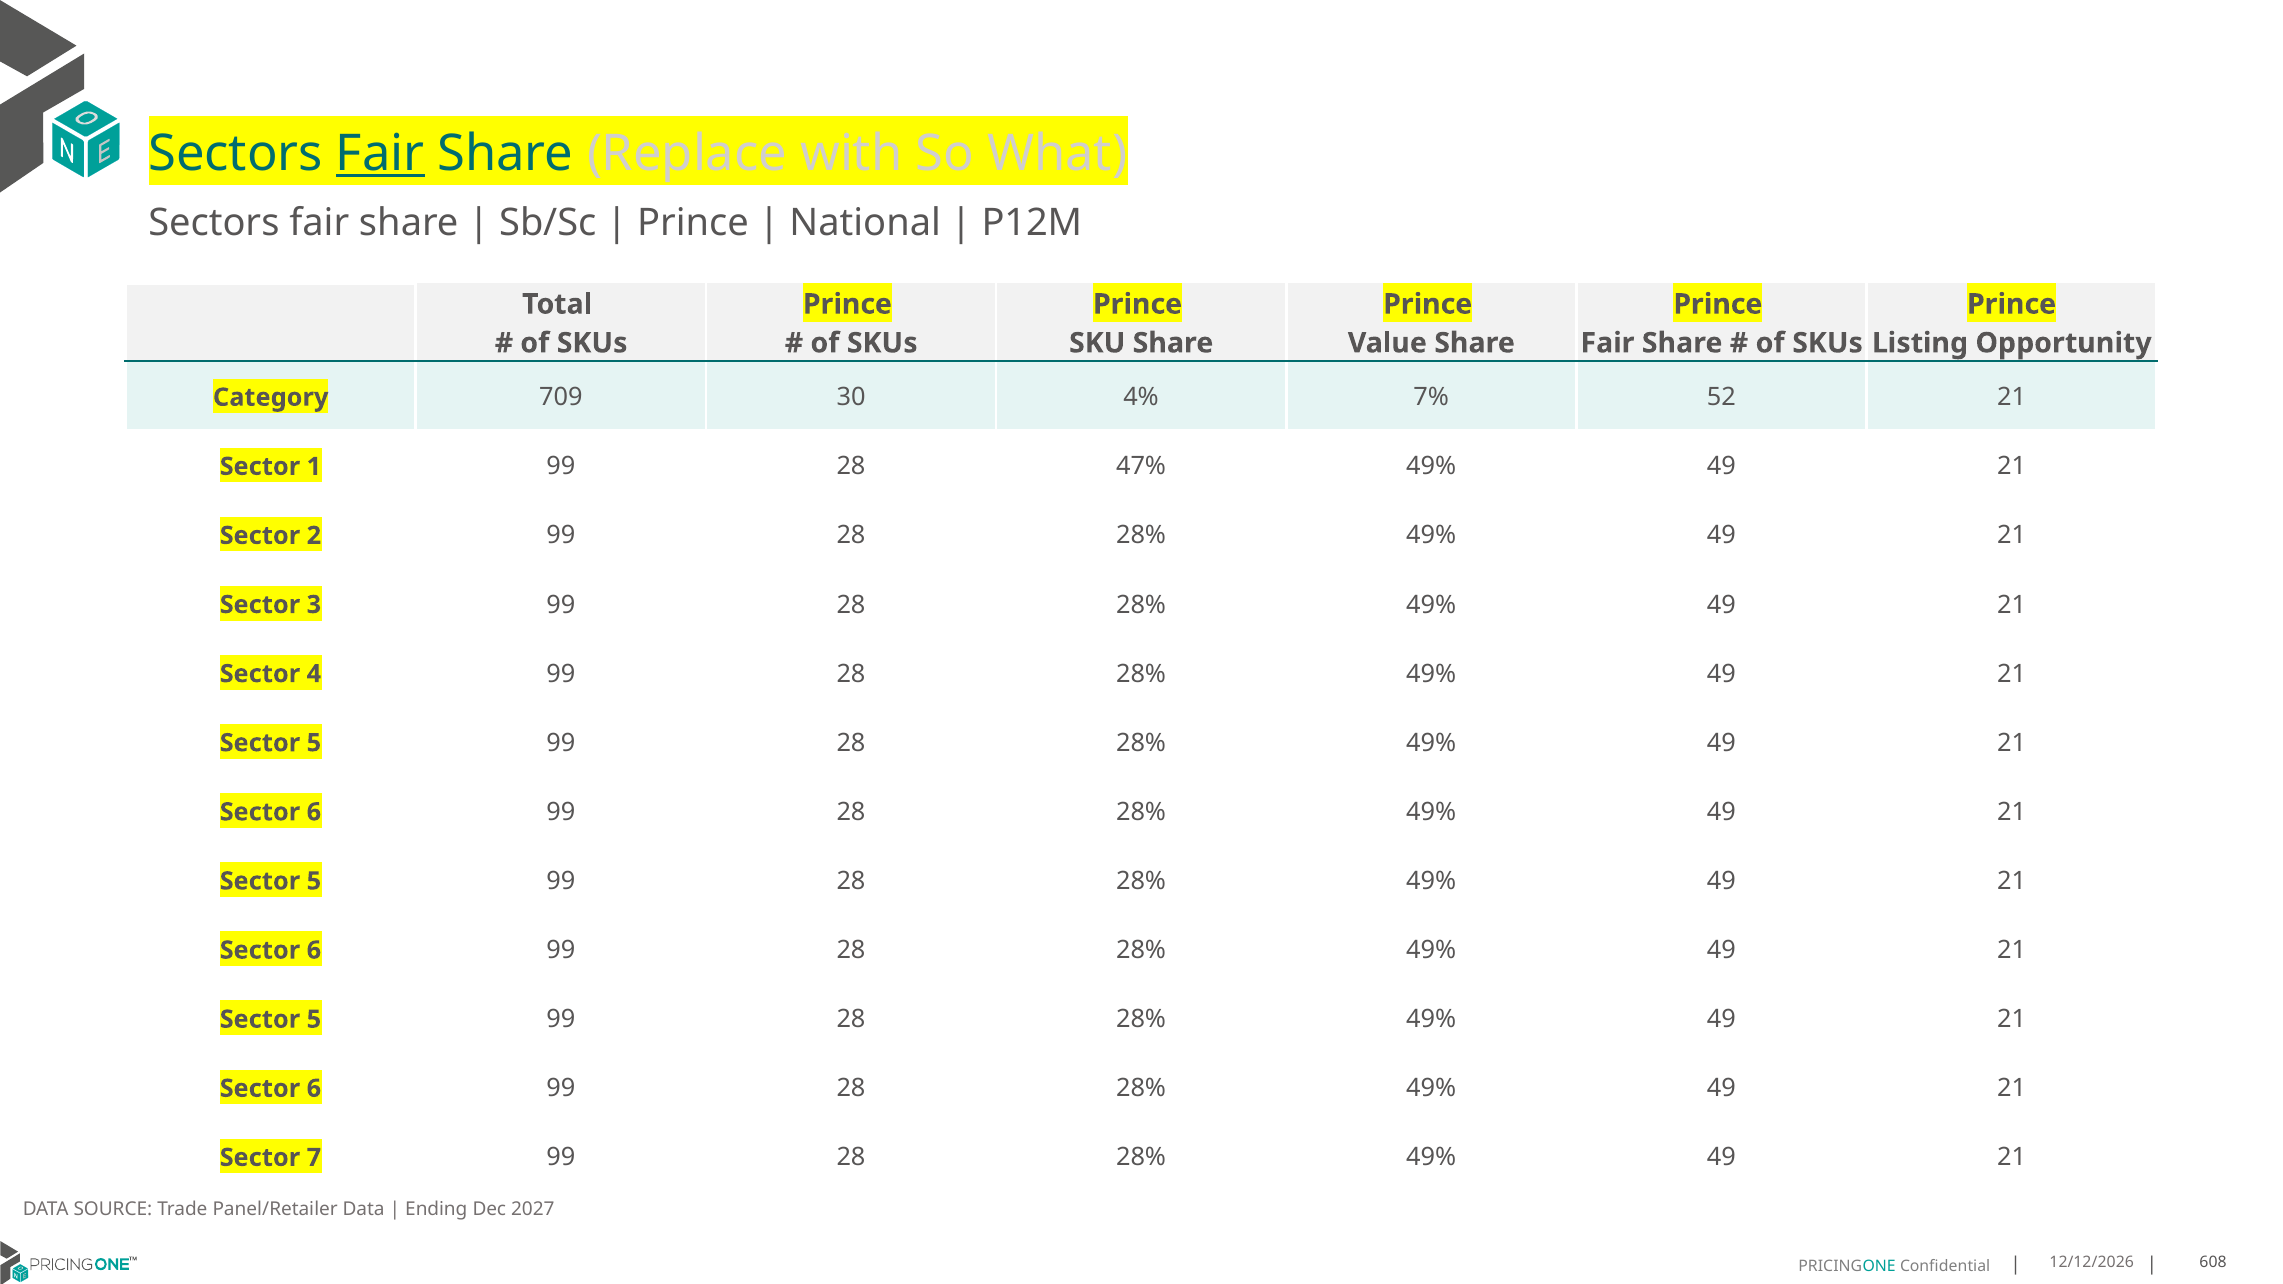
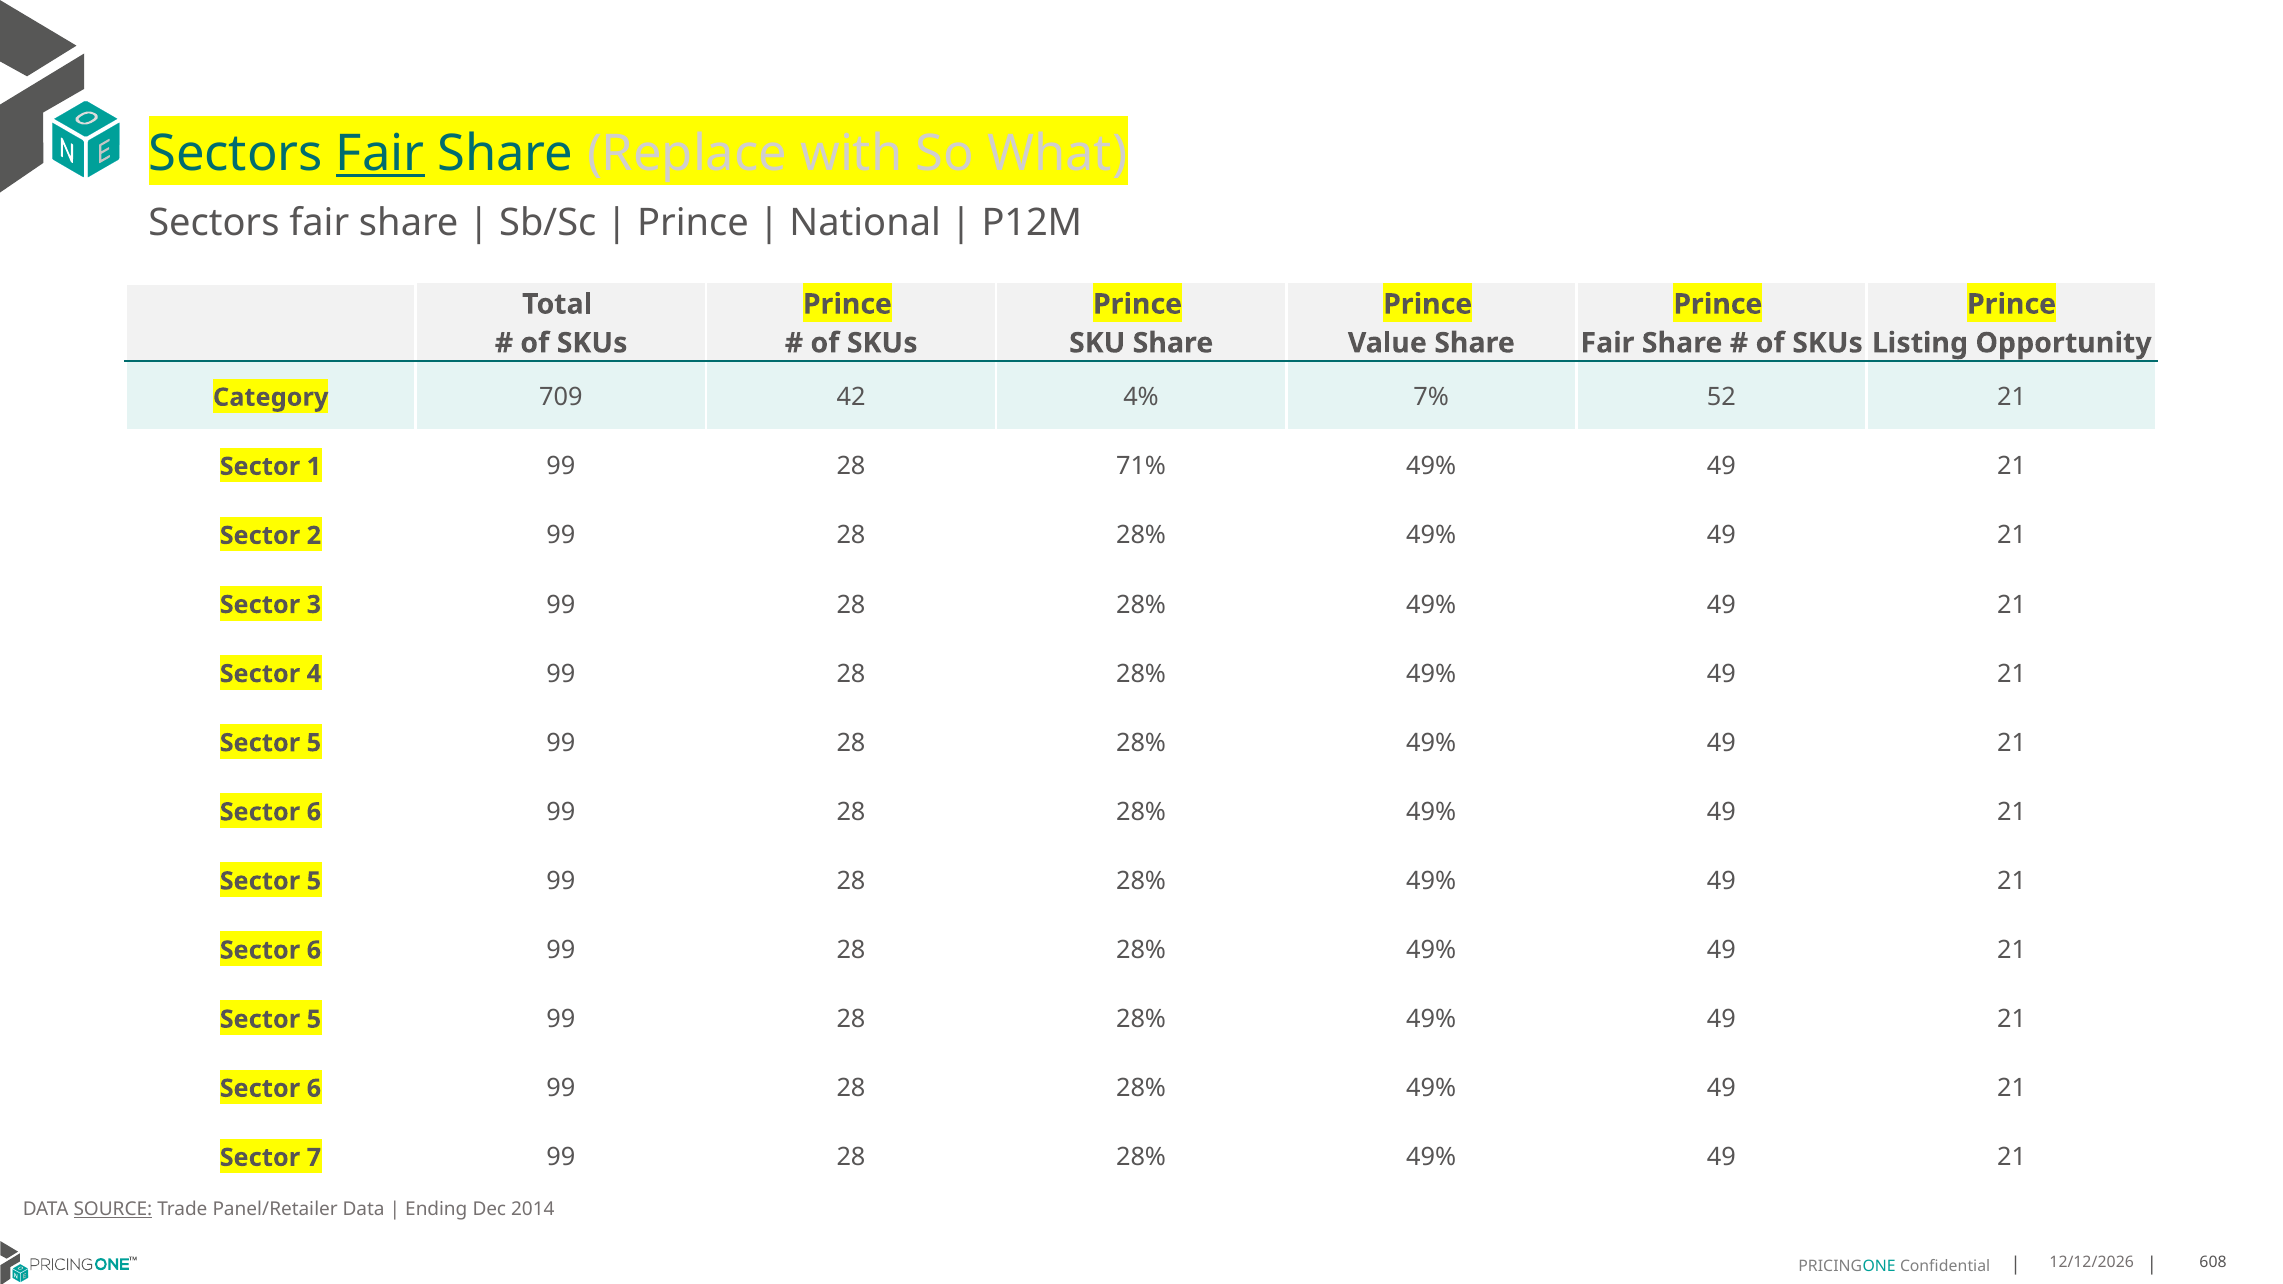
30: 30 -> 42 (851, 397)
47%: 47% -> 71% (1141, 467)
SOURCE underline: none -> present (113, 1210)
2027: 2027 -> 2014 (533, 1210)
